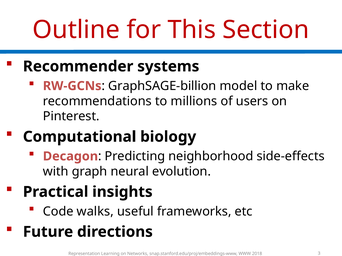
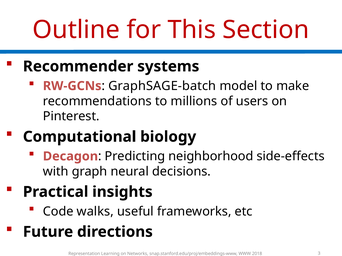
GraphSAGE-billion: GraphSAGE-billion -> GraphSAGE-batch (162, 86)
evolution: evolution -> decisions (182, 172)
